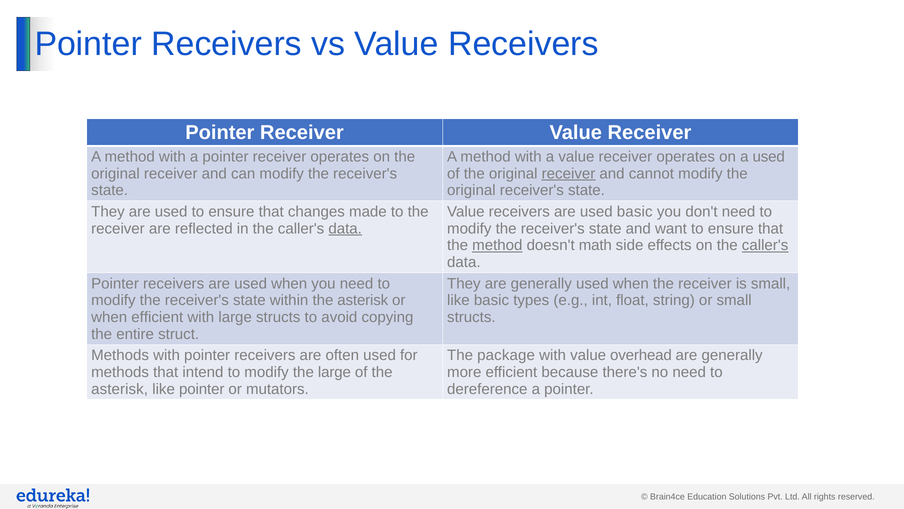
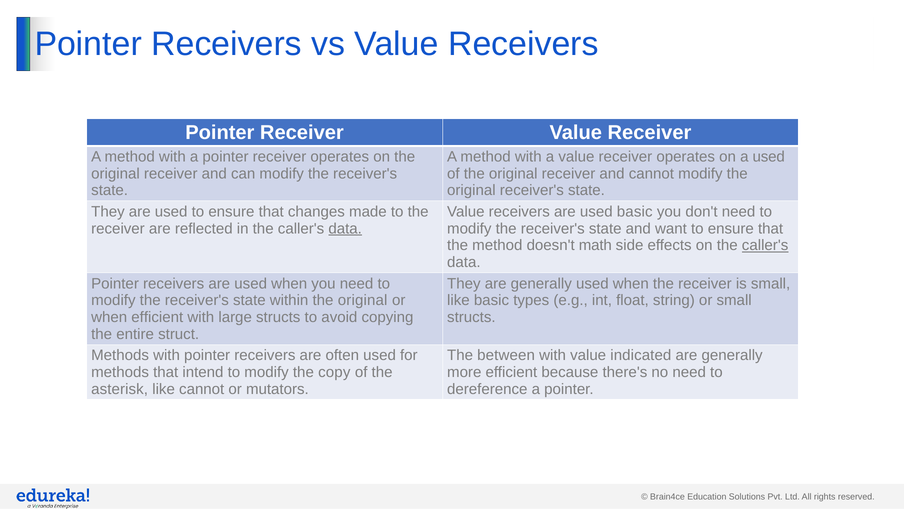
receiver underline: present -> none (569, 174)
method underline: present -> none (497, 245)
within the asterisk: asterisk -> original (363, 300)
package: package -> between (506, 355)
overhead: overhead -> indicated (641, 355)
the large: large -> copy (334, 372)
like pointer: pointer -> cannot (202, 389)
